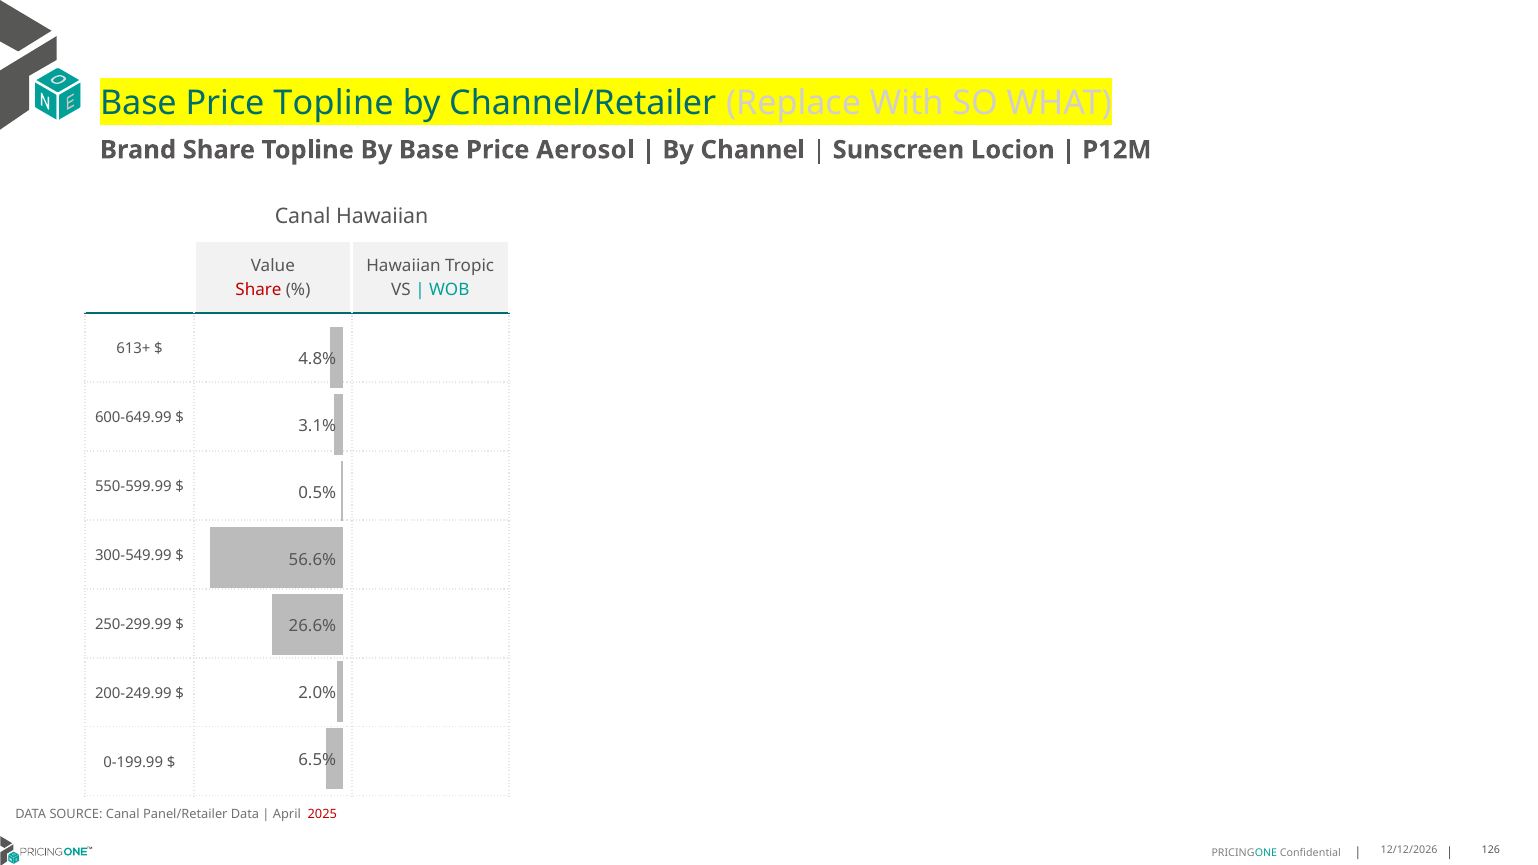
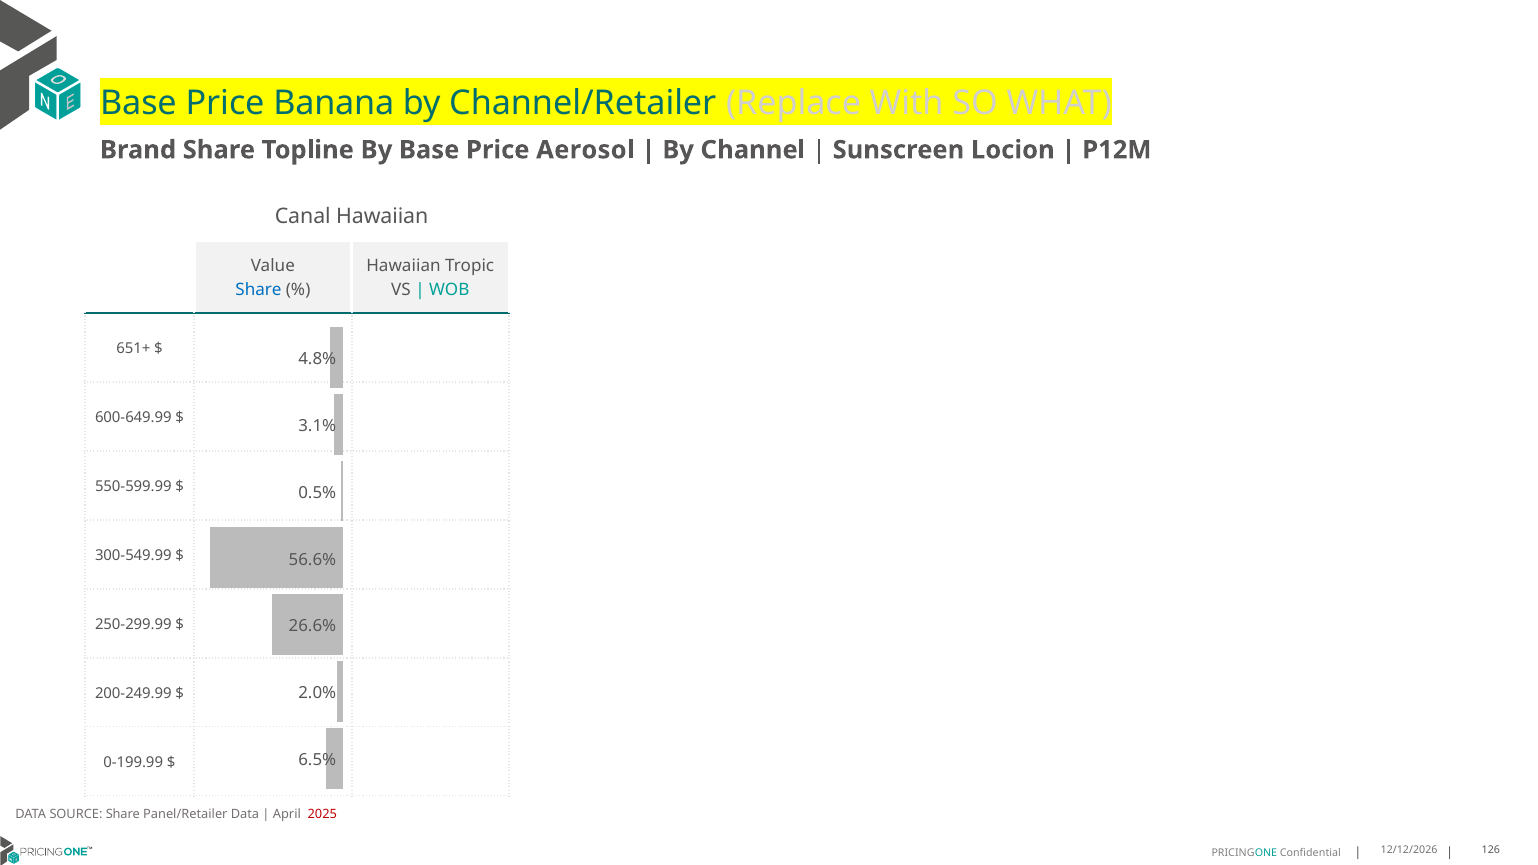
Price Topline: Topline -> Banana (334, 103)
Share colour: red -> blue (258, 290)
613+: 613+ -> 651+ (133, 349)
SOURCE Canal: Canal -> Share (123, 815)
